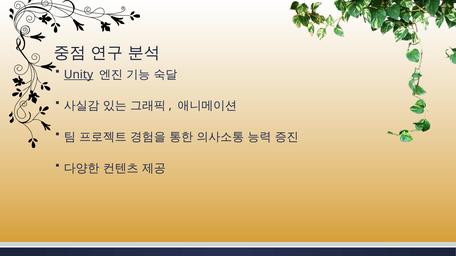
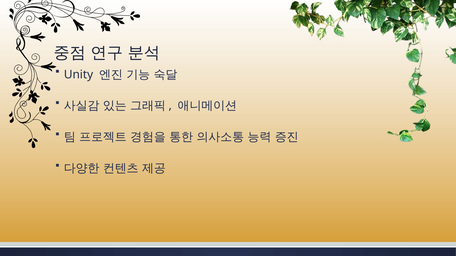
Unity underline: present -> none (79, 75)
